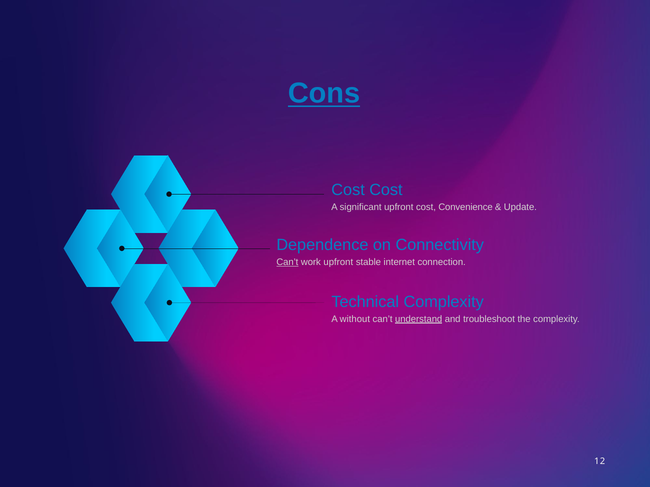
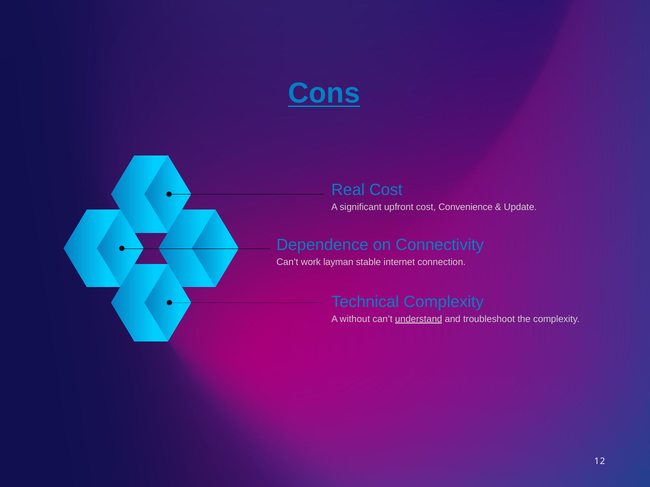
Cost: Cost -> Real (348, 190)
Can’t underline: present -> none (287, 262)
work upfront: upfront -> layman (338, 262)
